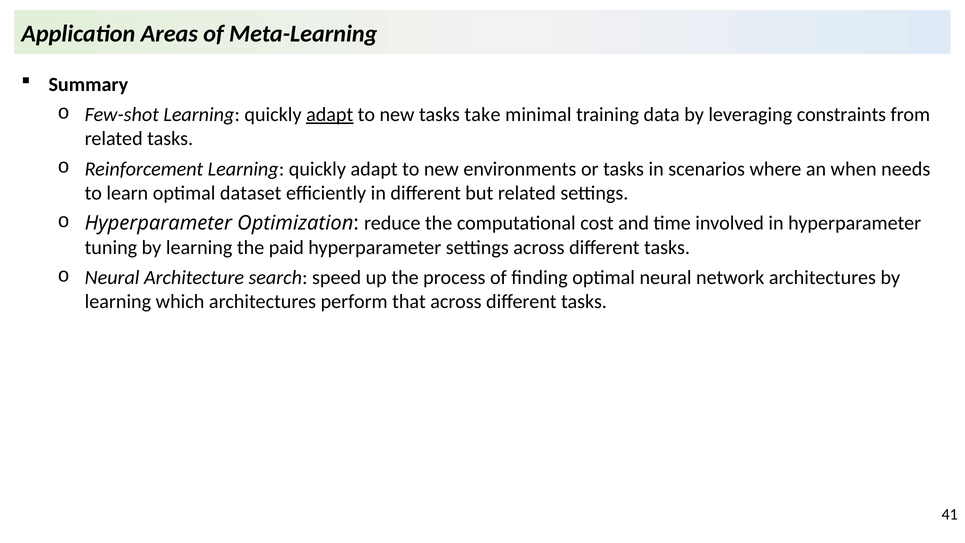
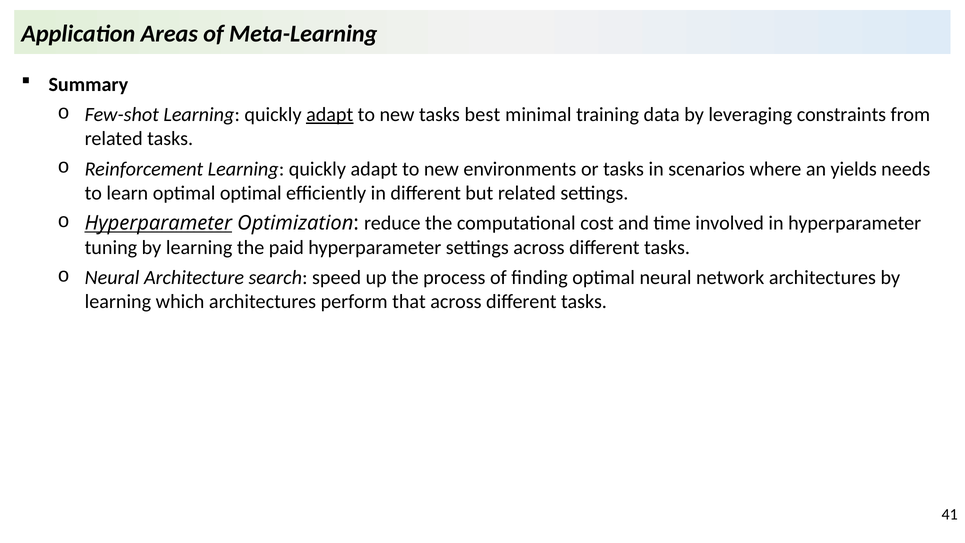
take: take -> best (482, 115)
when: when -> yields (854, 169)
optimal dataset: dataset -> optimal (251, 193)
Hyperparameter underline: none -> present (158, 223)
